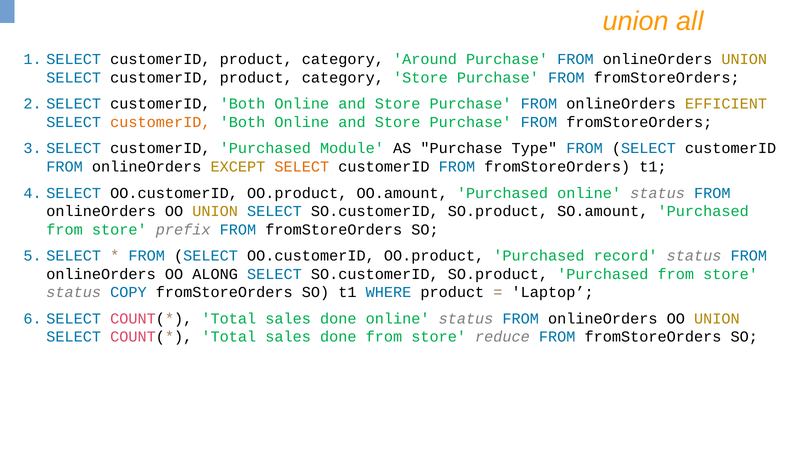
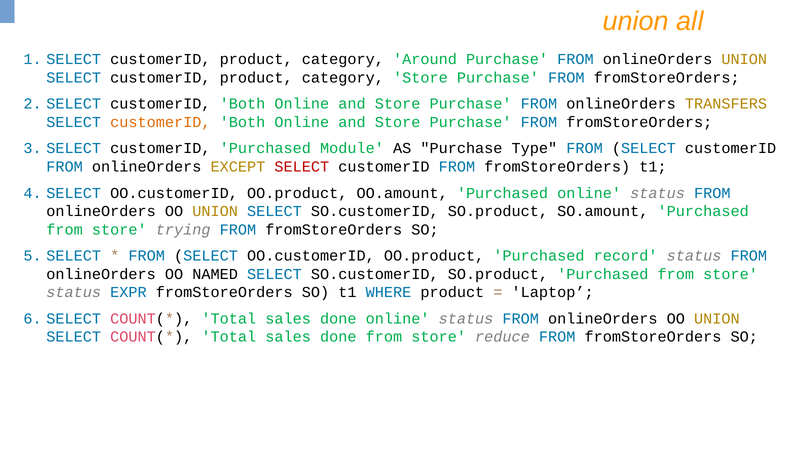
EFFICIENT: EFFICIENT -> TRANSFERS (726, 104)
SELECT colour: orange -> red (302, 167)
prefix: prefix -> trying (183, 230)
ALONG: ALONG -> NAMED (215, 274)
COPY: COPY -> EXPR (128, 292)
